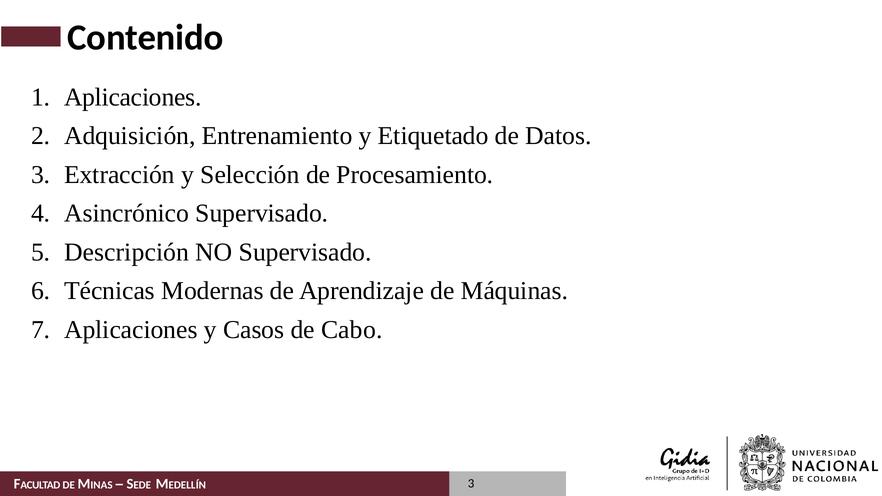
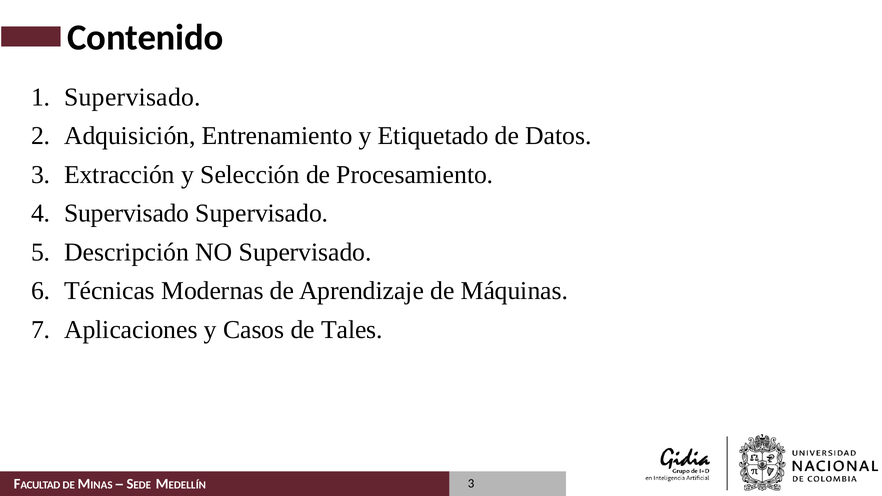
Aplicaciones: Aplicaciones -> Supervisado (133, 97)
Asincrónico: Asincrónico -> Supervisado (127, 213)
Cabo: Cabo -> Tales (352, 330)
